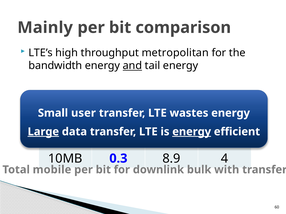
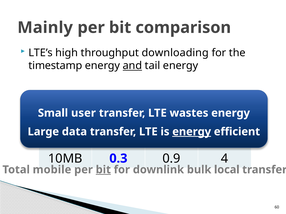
metropolitan: metropolitan -> downloading (175, 53)
bandwidth: bandwidth -> timestamp (55, 66)
Large underline: present -> none (43, 132)
8.9: 8.9 -> 0.9 (171, 159)
bit underline: none -> present (103, 170)
with: with -> local (227, 170)
